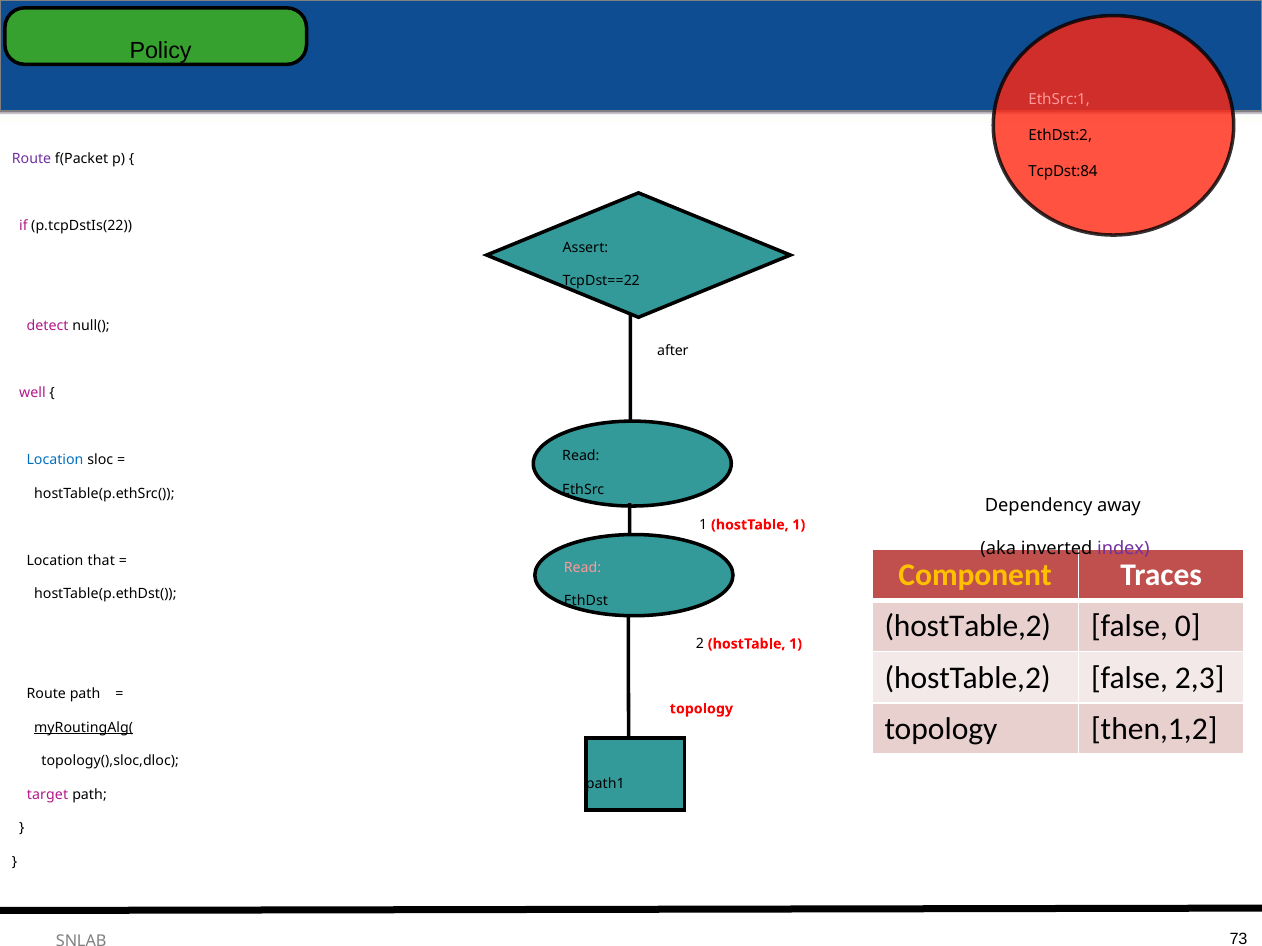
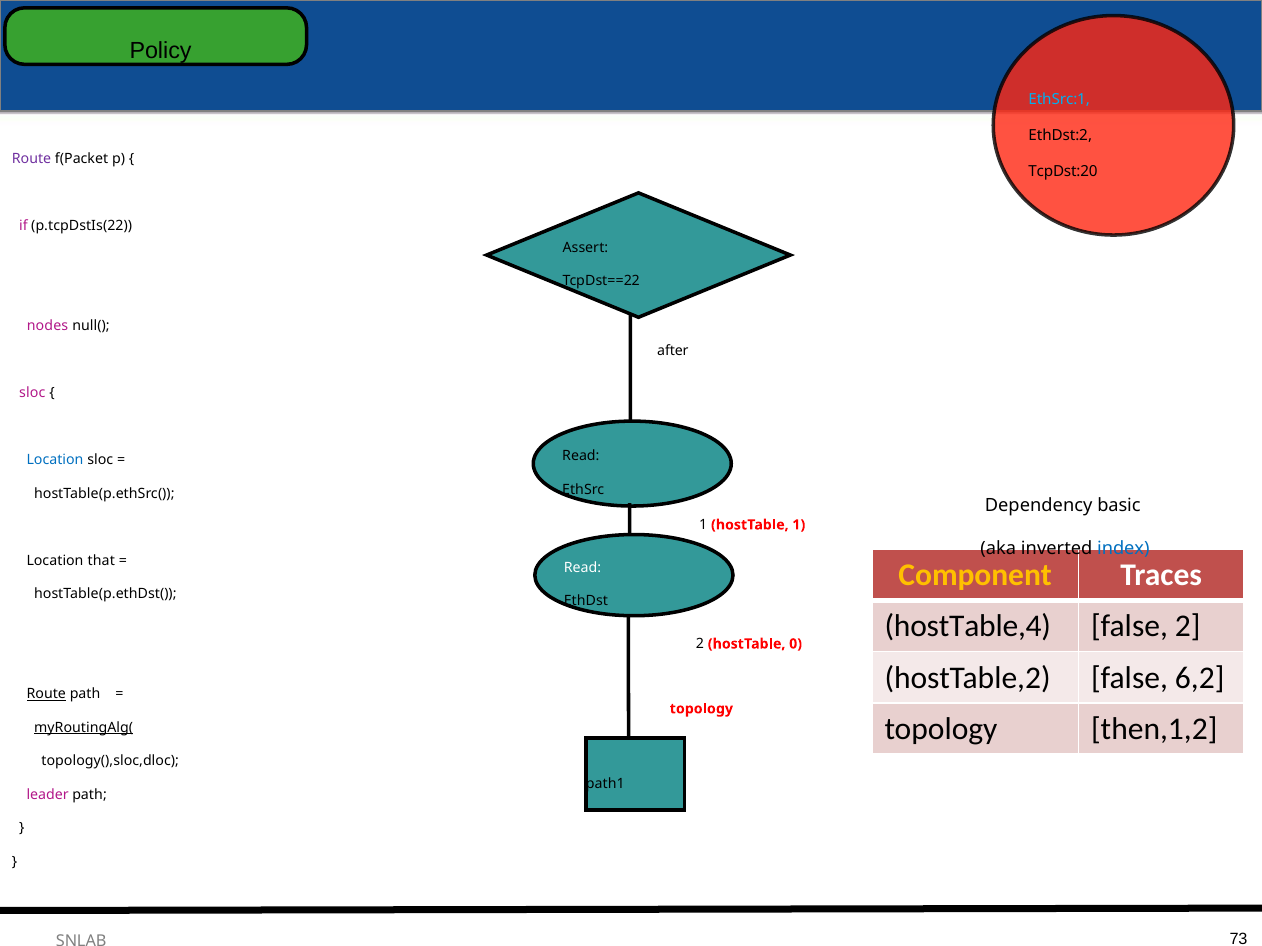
EthSrc:1 colour: pink -> light blue (1059, 99)
TcpDst:84: TcpDst:84 -> TcpDst:20 (1063, 171)
detect: detect -> nodes (48, 326)
well: well -> sloc (32, 393)
away: away -> basic (1119, 506)
index colour: purple -> blue (1123, 549)
Read colour: pink -> white (582, 568)
hostTable,2: hostTable,2 -> hostTable,4 (968, 627)
false 0: 0 -> 2 (1188, 627)
2 hostTable 1: 1 -> 0 (796, 644)
2,3: 2,3 -> 6,2 (1200, 678)
Route underline: none -> present (46, 695)
target: target -> leader (48, 795)
